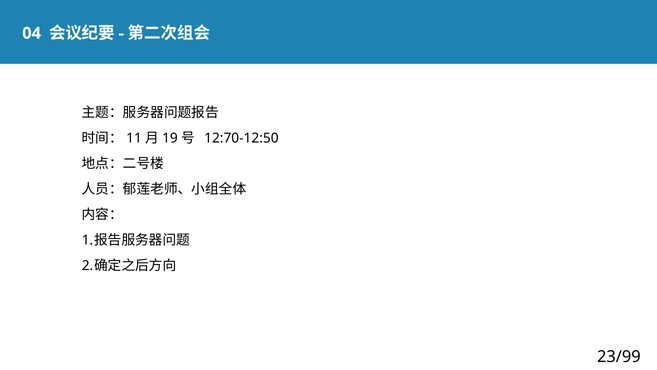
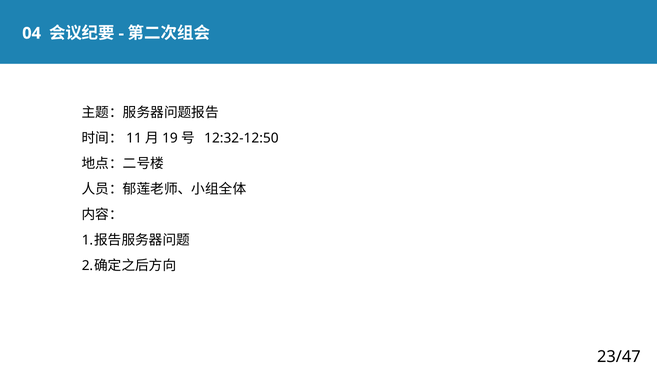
12:70-12:50: 12:70-12:50 -> 12:32-12:50 (241, 138)
23/99: 23/99 -> 23/47 (619, 357)
